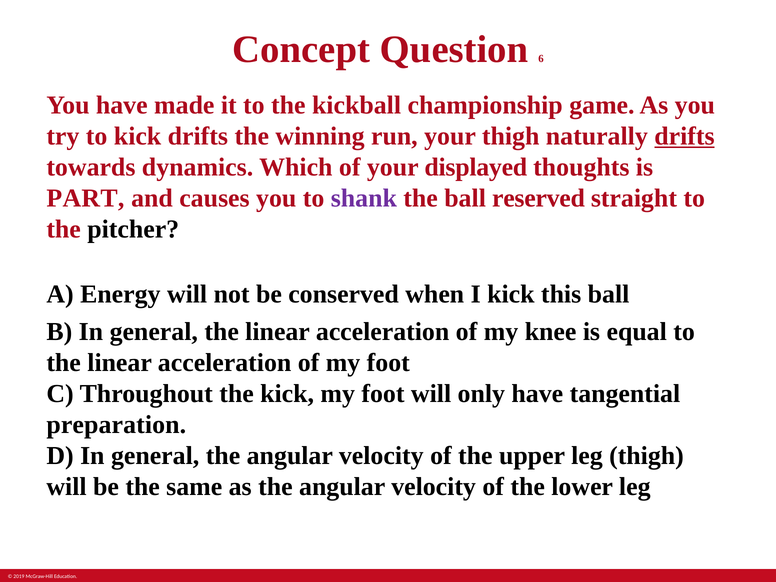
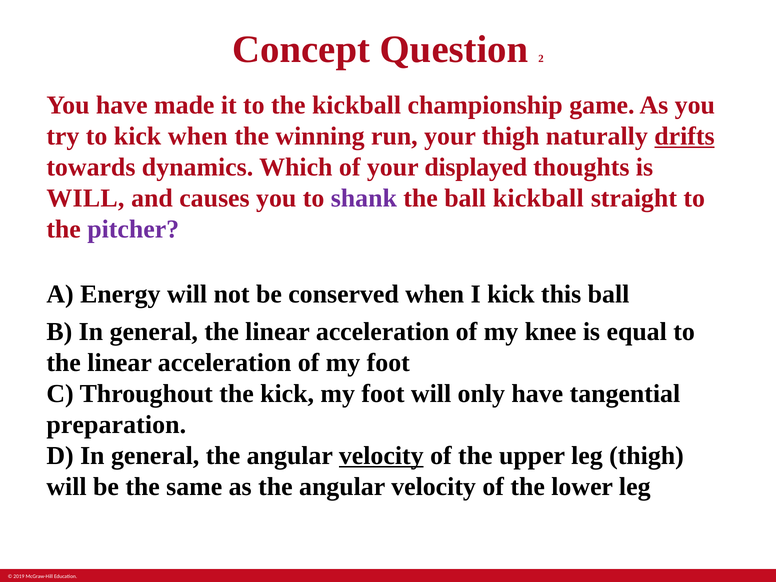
6: 6 -> 2 (541, 58)
kick drifts: drifts -> when (198, 136)
PART: PART -> WILL (85, 198)
ball reserved: reserved -> kickball (538, 198)
pitcher colour: black -> purple (133, 229)
velocity underline: none -> present (381, 456)
